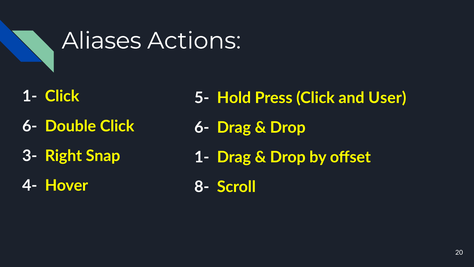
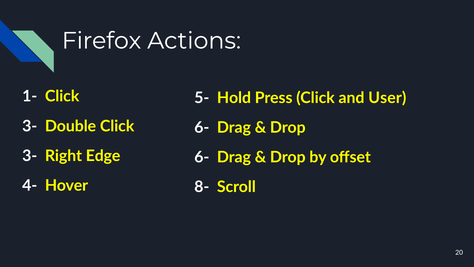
Aliases: Aliases -> Firefox (102, 41)
6-: 6- -> 3- (30, 126)
Snap: Snap -> Edge (103, 156)
1-: 1- -> 6- (202, 157)
